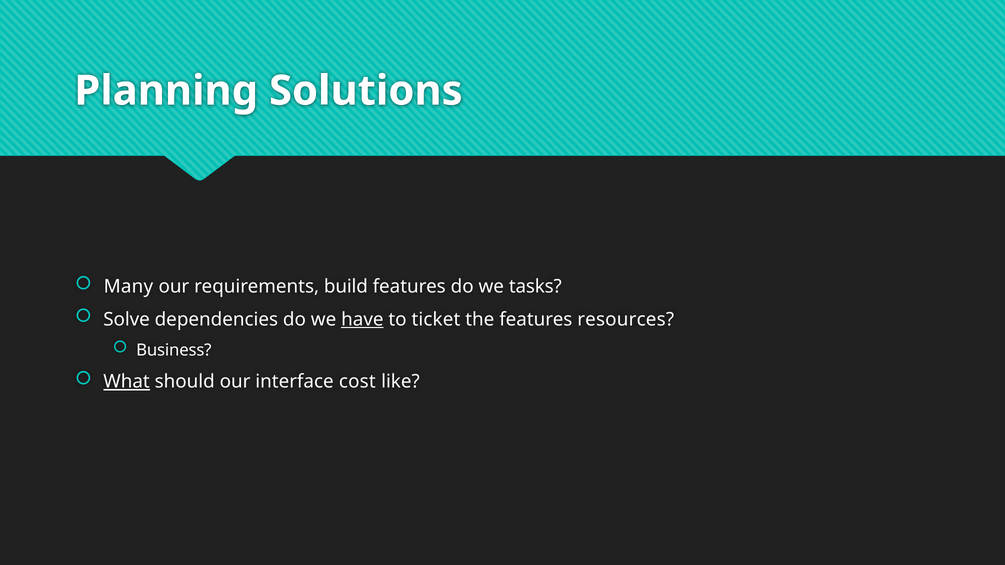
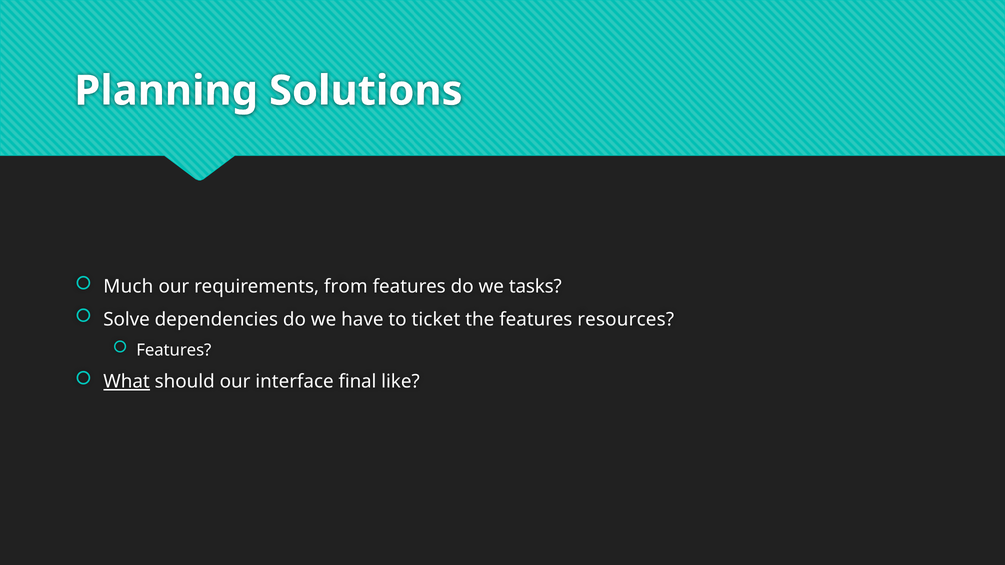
Many: Many -> Much (128, 287)
build: build -> from (346, 287)
have underline: present -> none (362, 319)
Business: Business -> Features (174, 350)
cost: cost -> final (357, 382)
